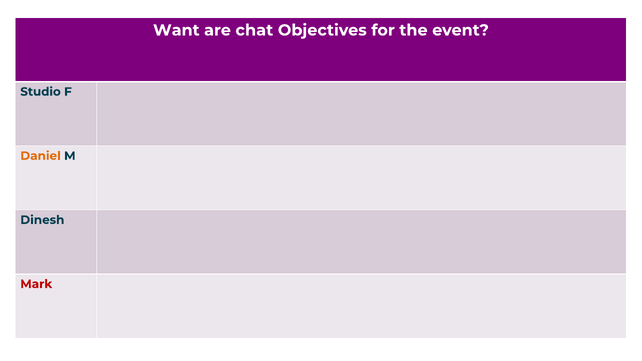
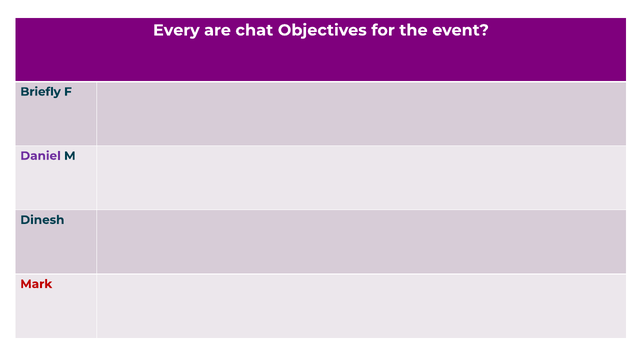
Want: Want -> Every (176, 30)
Studio: Studio -> Briefly (41, 92)
Daniel colour: orange -> purple (40, 156)
